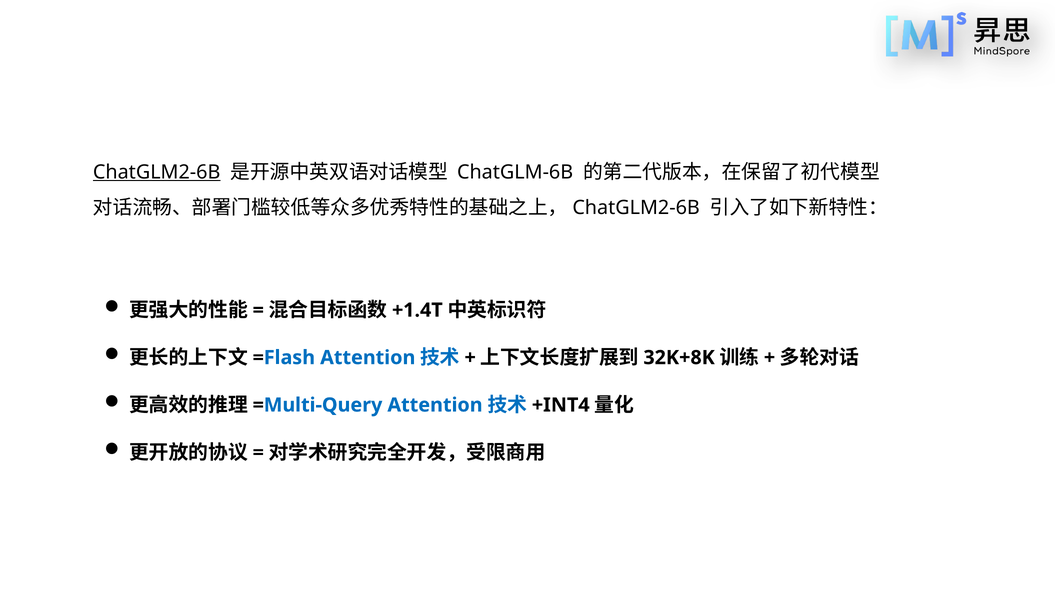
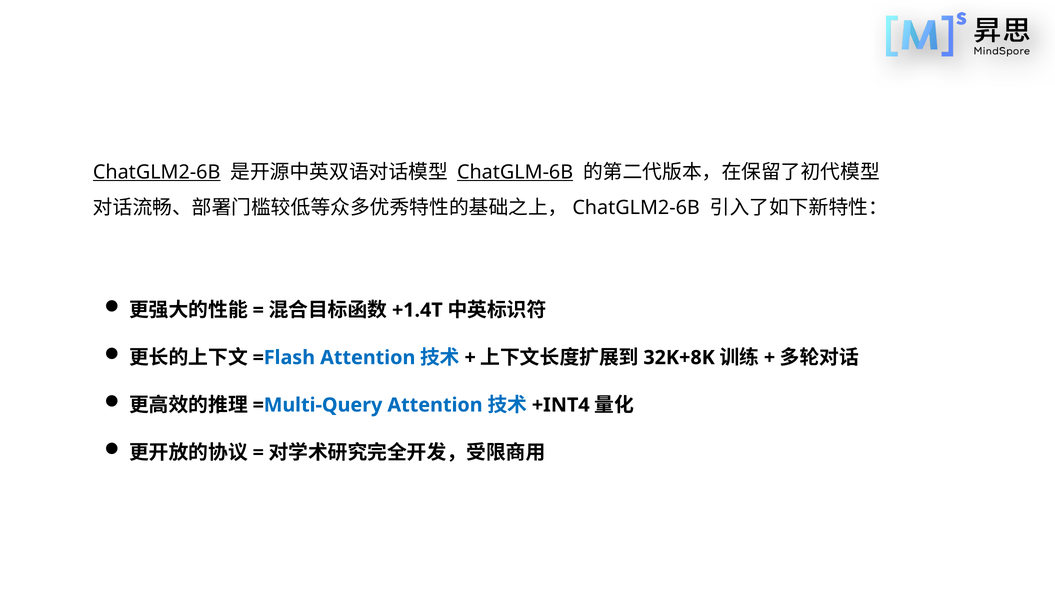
ChatGLM-6B underline: none -> present (515, 172)
